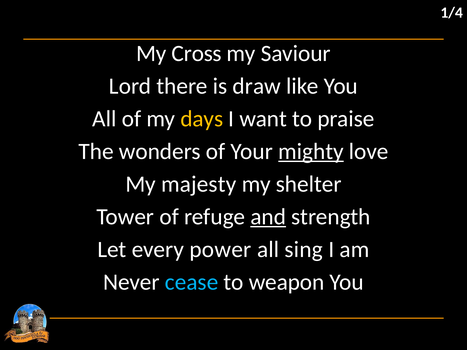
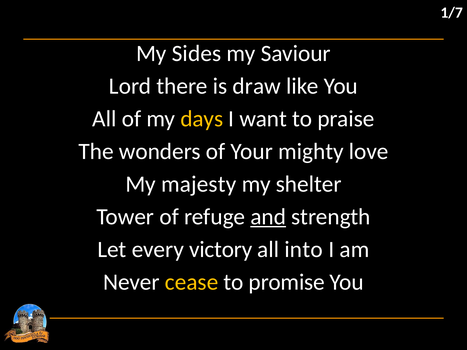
1/4: 1/4 -> 1/7 (452, 13)
Cross: Cross -> Sides (197, 53)
mighty underline: present -> none (311, 151)
power: power -> victory (221, 249)
sing: sing -> into (304, 249)
cease colour: light blue -> yellow (192, 282)
weapon: weapon -> promise (287, 282)
